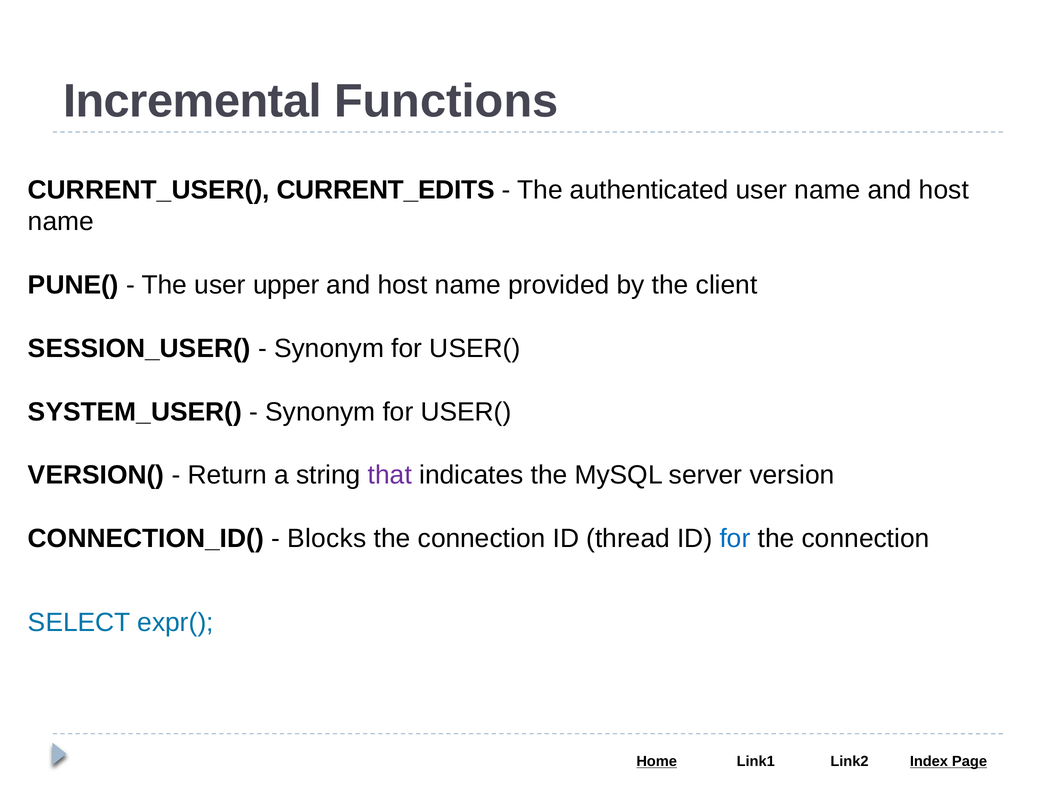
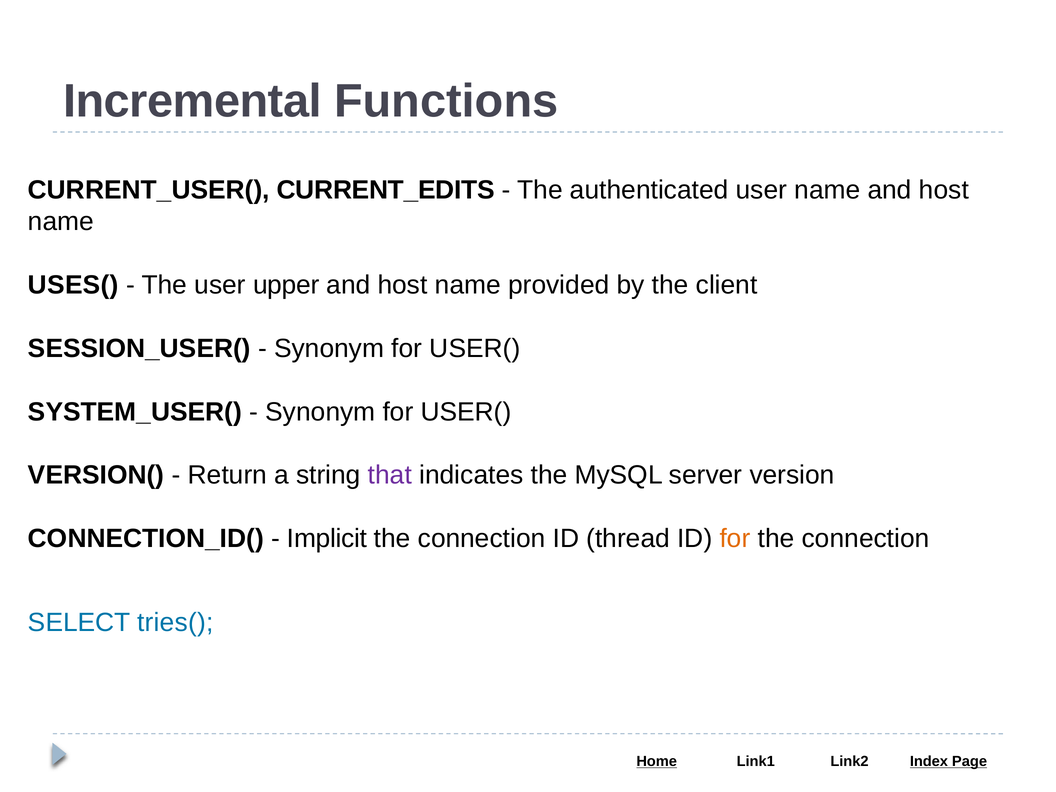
PUNE(: PUNE( -> USES( (73, 285)
Blocks: Blocks -> Implicit (327, 539)
for colour: blue -> orange (735, 539)
expr(: expr( -> tries( (175, 622)
